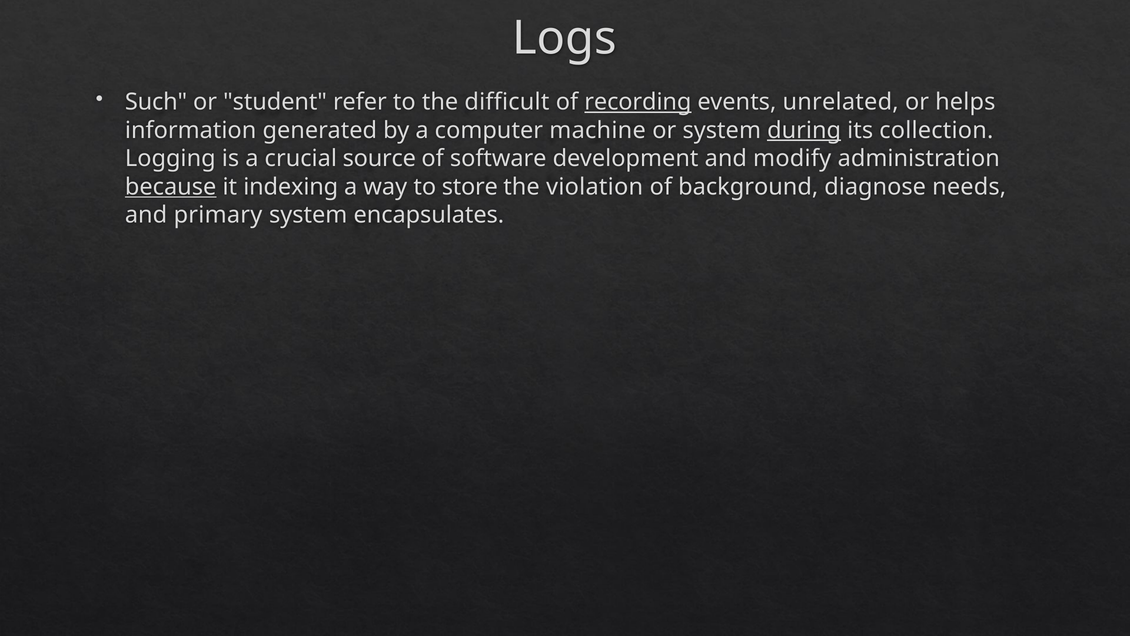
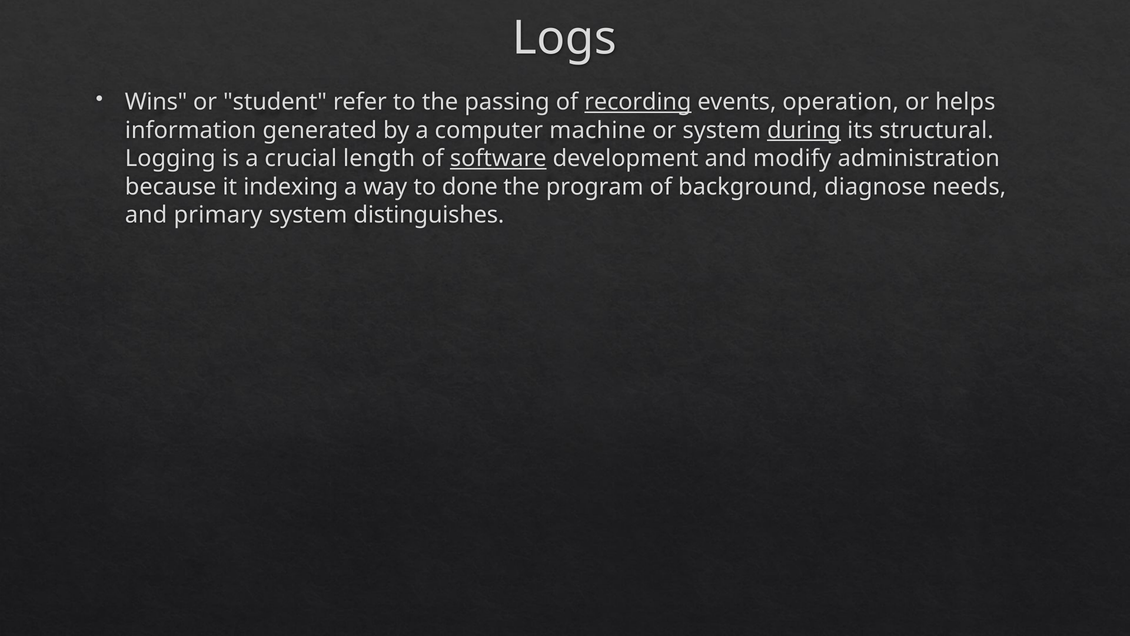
Such: Such -> Wins (156, 102)
difficult: difficult -> passing (507, 102)
unrelated: unrelated -> operation (841, 102)
collection: collection -> structural (936, 130)
source: source -> length (379, 158)
software underline: none -> present (498, 158)
because underline: present -> none (171, 187)
store: store -> done (470, 187)
violation: violation -> program (595, 187)
encapsulates: encapsulates -> distinguishes (429, 215)
